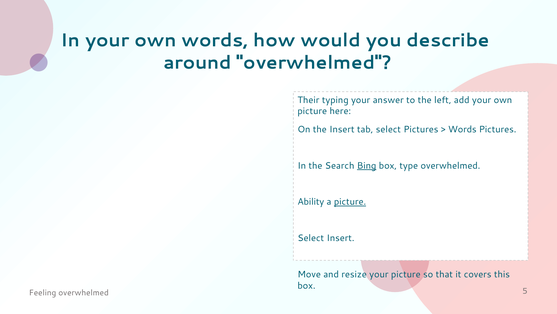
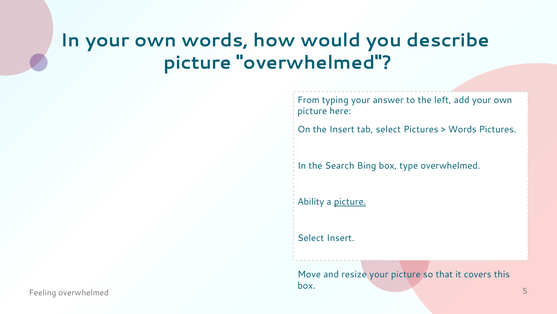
around: around -> picture (197, 63)
Their: Their -> From (308, 100)
Bing underline: present -> none (367, 165)
